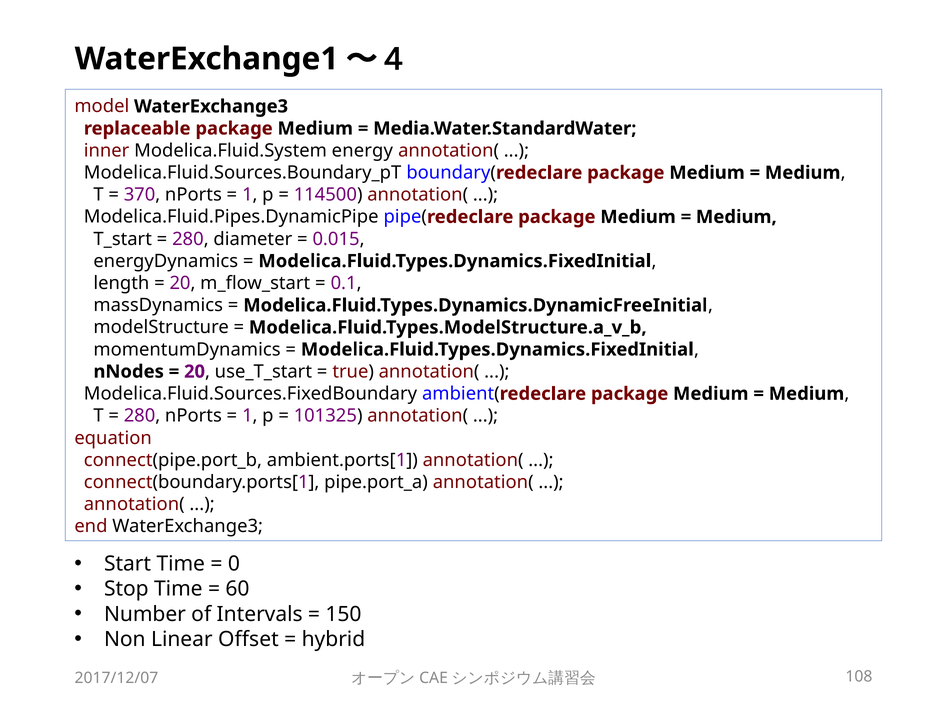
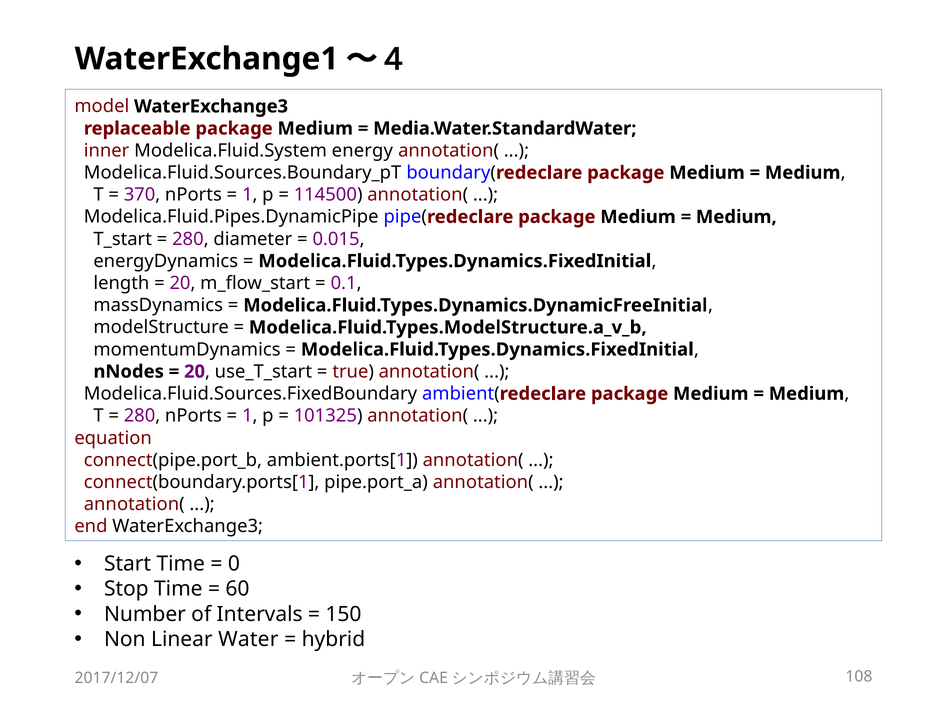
Offset: Offset -> Water (248, 640)
